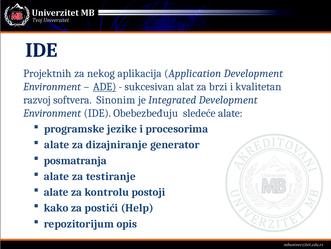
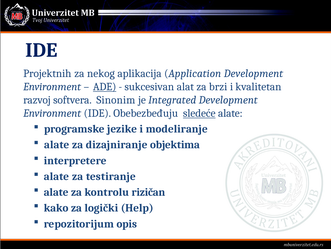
sledeće underline: none -> present (199, 113)
procesorima: procesorima -> modeliranje (177, 129)
generator: generator -> objektima (175, 144)
posmatranja: posmatranja -> interpretere (75, 160)
postoji: postoji -> rizičan (148, 192)
postići: postići -> logički (101, 207)
